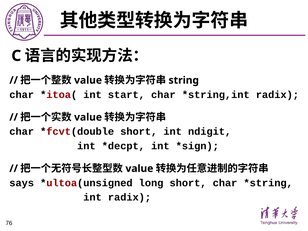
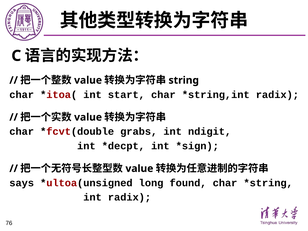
short: short -> grabs (139, 132)
long short: short -> found (188, 183)
